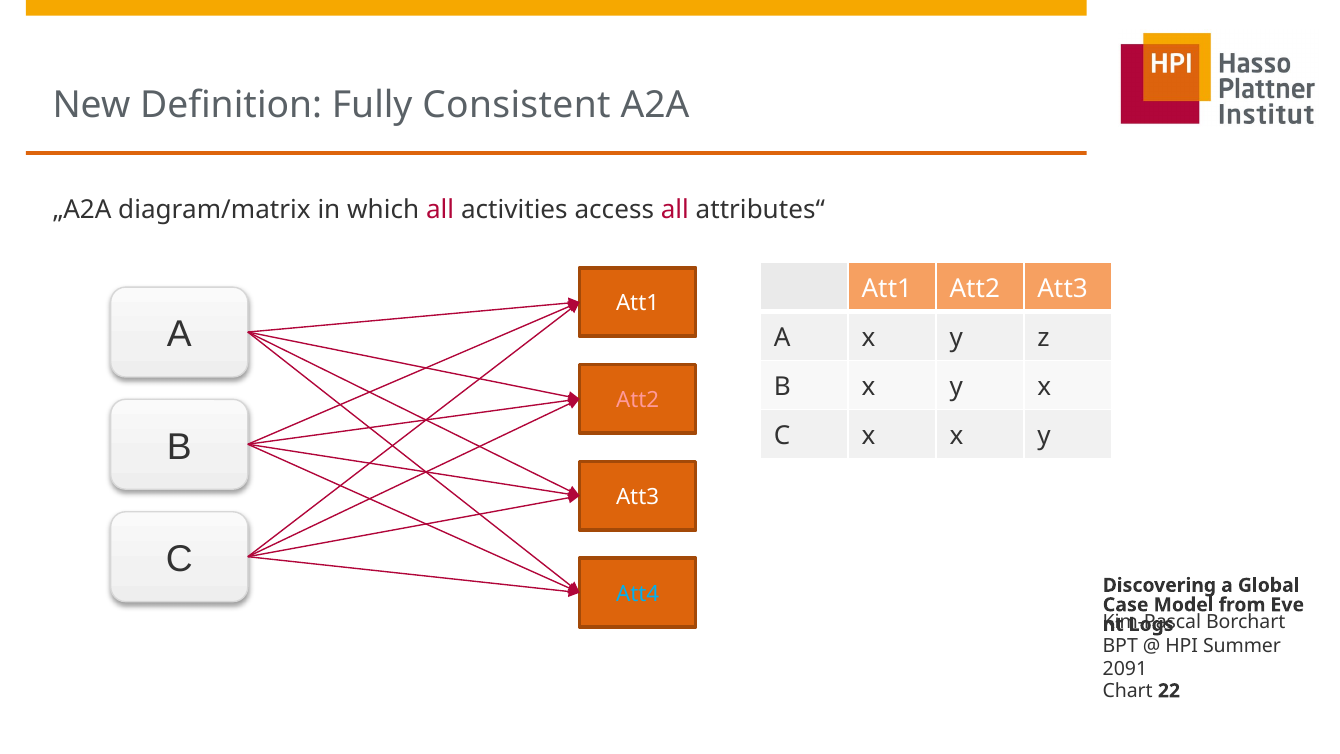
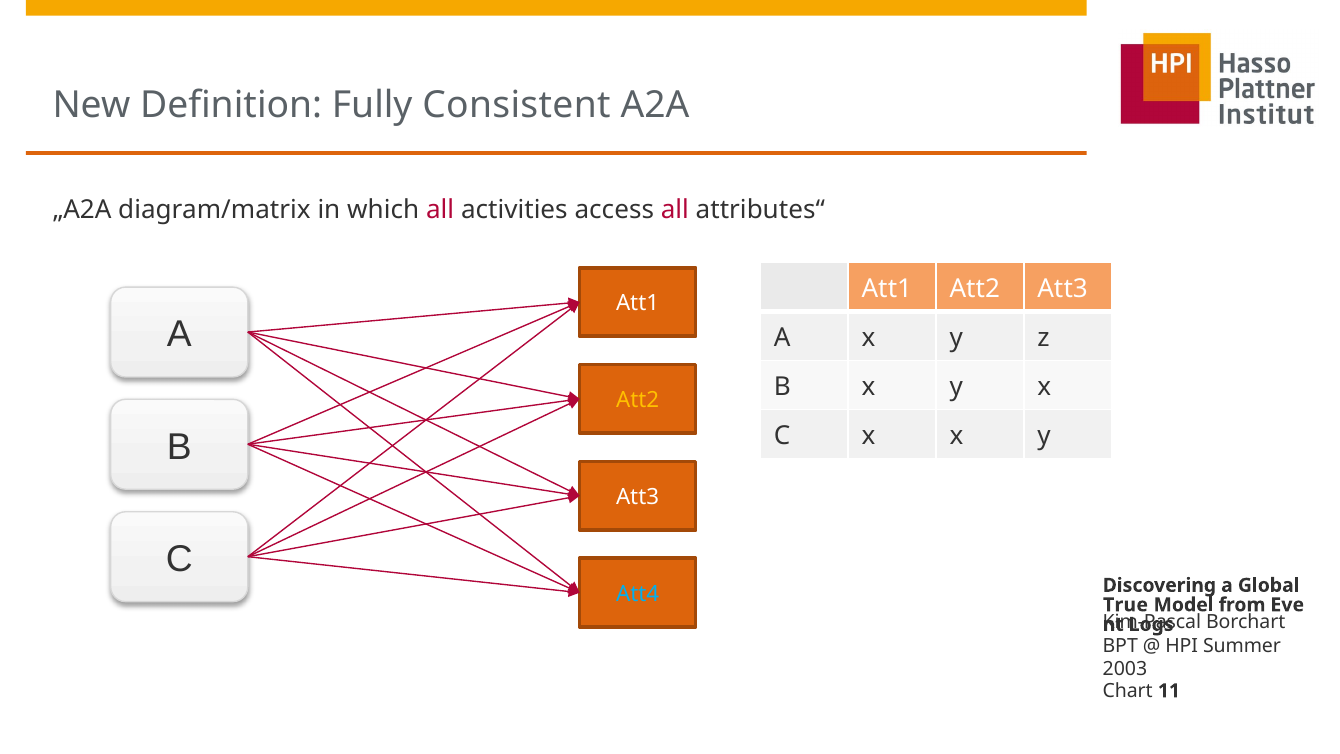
Att2 colour: pink -> yellow (638, 400)
Case: Case -> True (1126, 605)
2091: 2091 -> 2003 (1125, 669)
22: 22 -> 11 (1169, 691)
